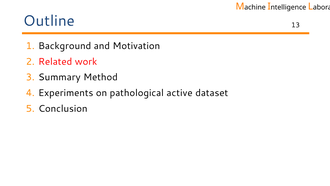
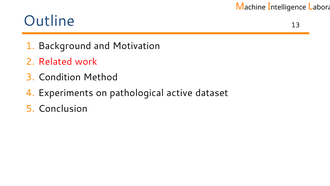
Summary: Summary -> Condition (59, 77)
